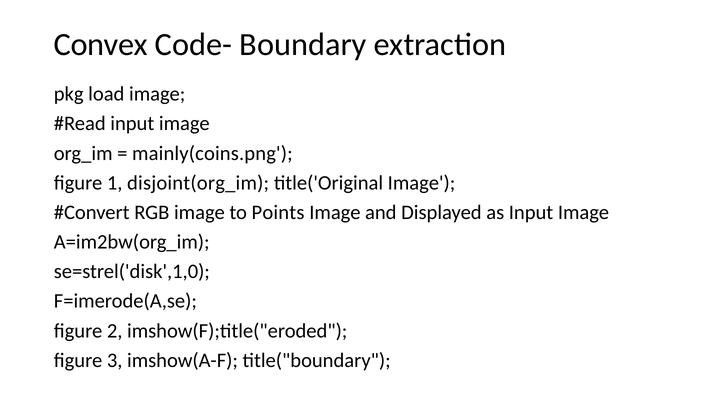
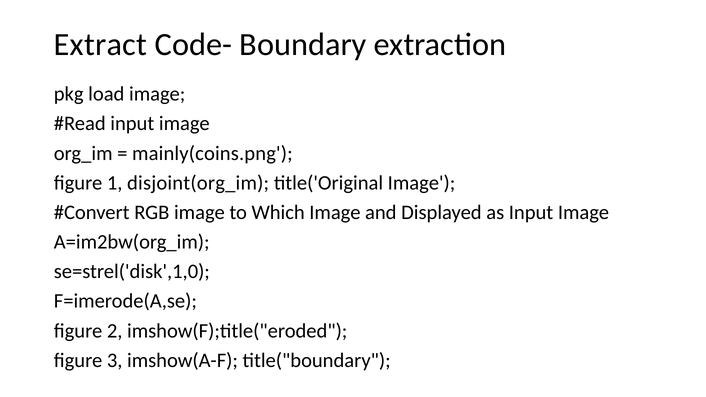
Convex: Convex -> Extract (101, 45)
Points: Points -> Which (278, 212)
